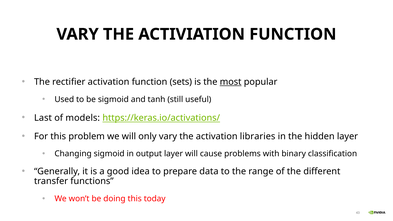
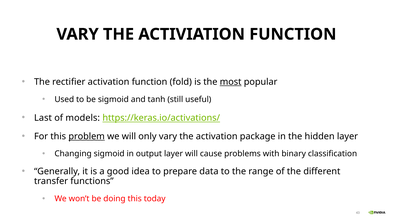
sets: sets -> fold (181, 82)
problem underline: none -> present (87, 136)
libraries: libraries -> package (258, 136)
